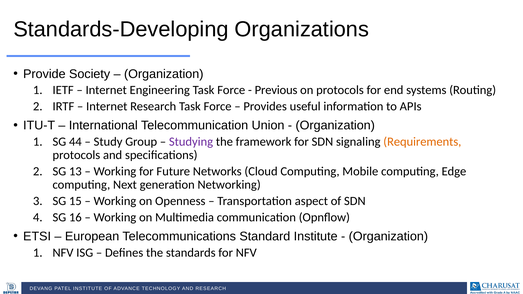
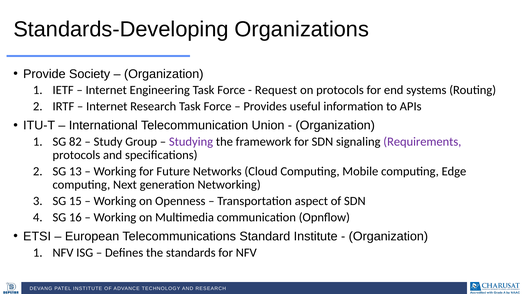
Previous: Previous -> Request (276, 90)
44: 44 -> 82 (75, 142)
Requirements colour: orange -> purple (422, 142)
